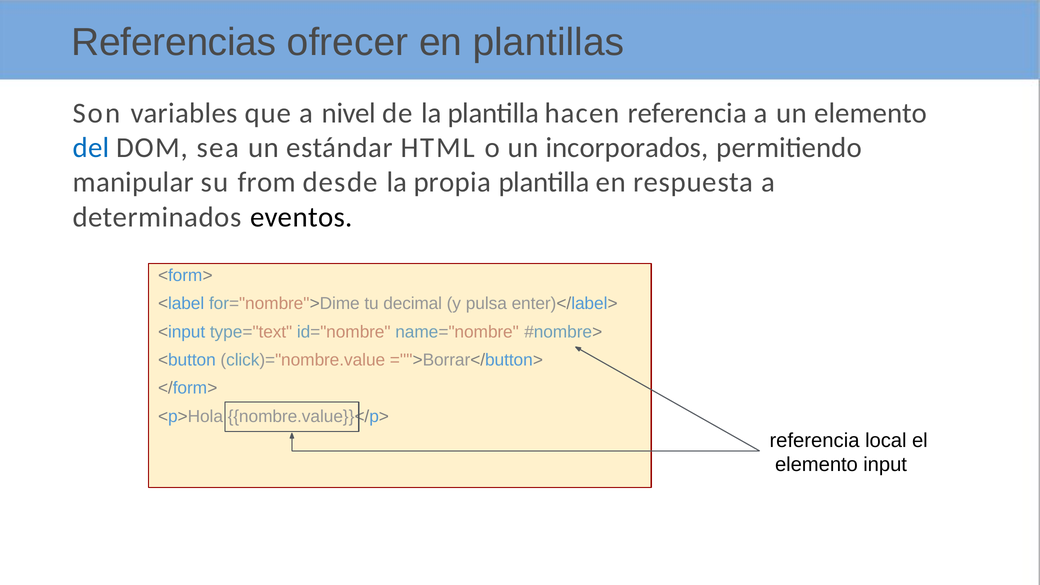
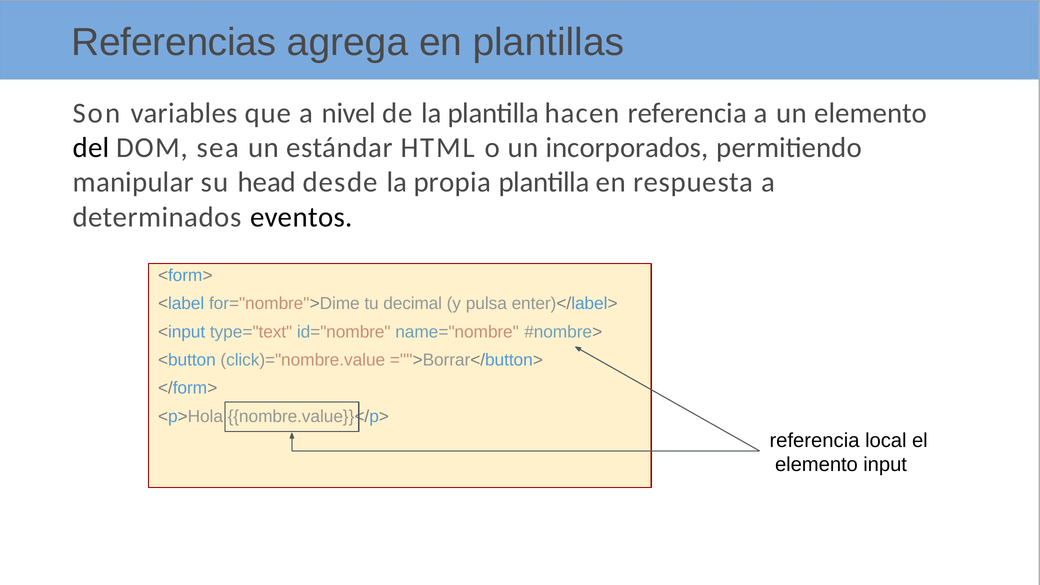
ofrecer: ofrecer -> agrega (348, 42)
del colour: blue -> black (91, 148)
from: from -> head (267, 182)
